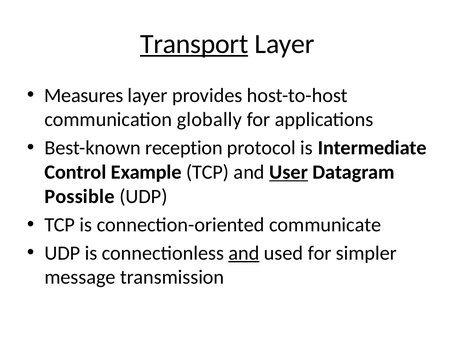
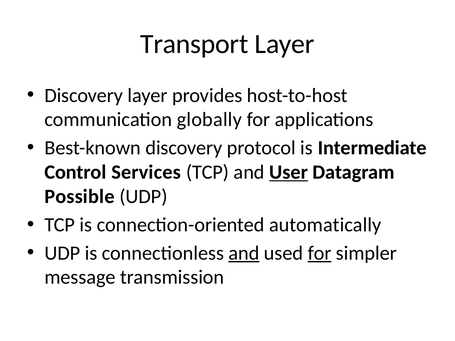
Transport underline: present -> none (194, 44)
Measures: Measures -> Discovery (84, 95)
Best-known reception: reception -> discovery (184, 148)
Example: Example -> Services (146, 172)
communicate: communicate -> automatically (325, 225)
for underline: none -> present (320, 253)
